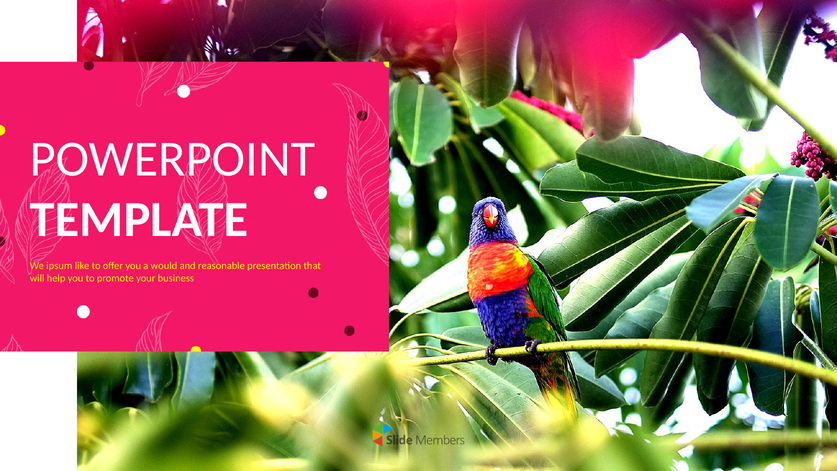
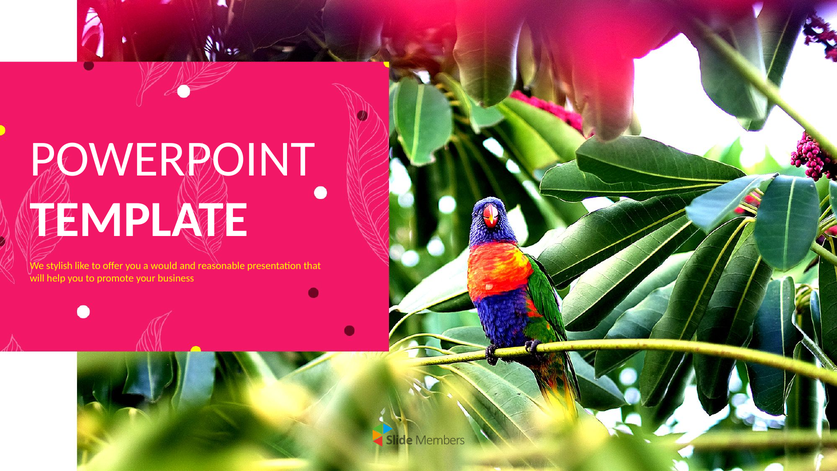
ipsum: ipsum -> stylish (59, 266)
